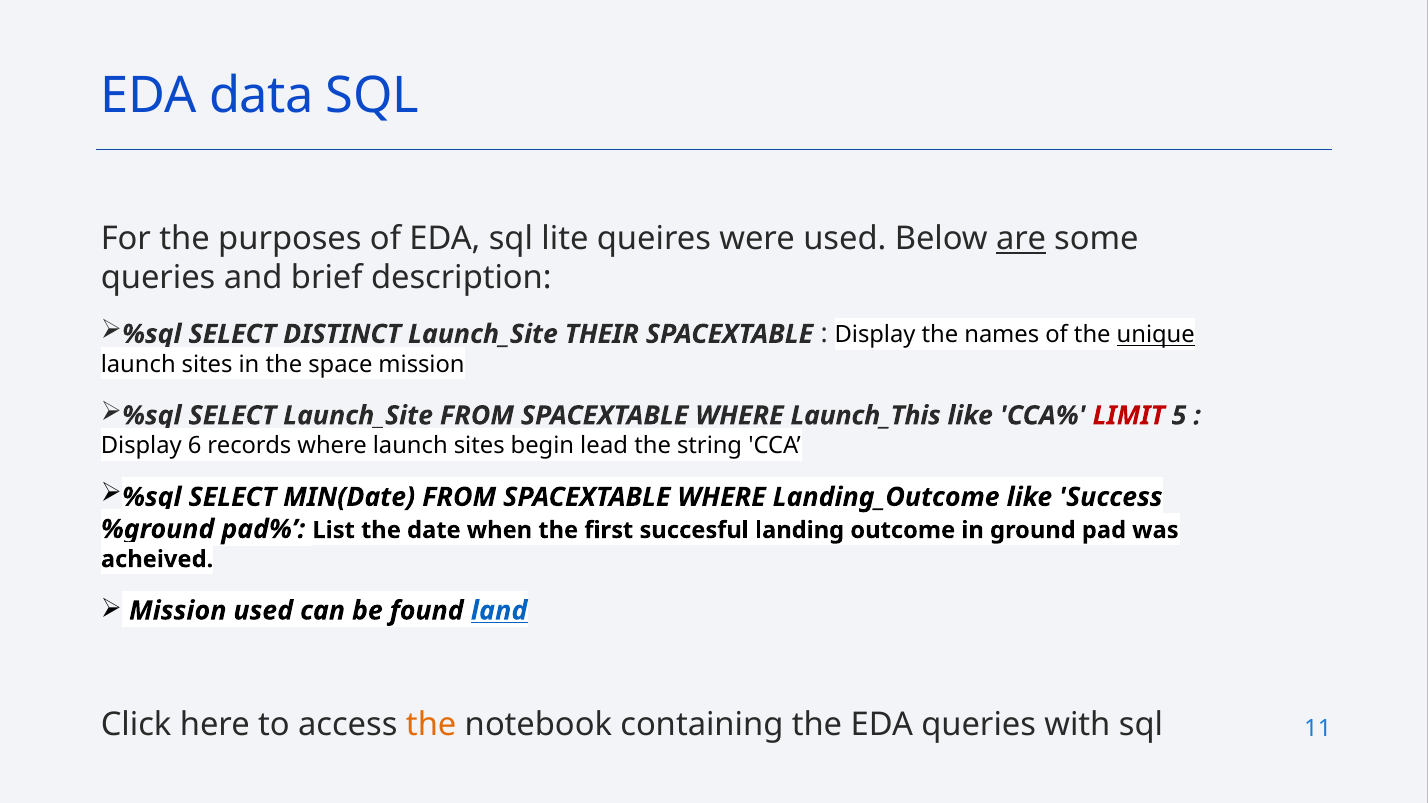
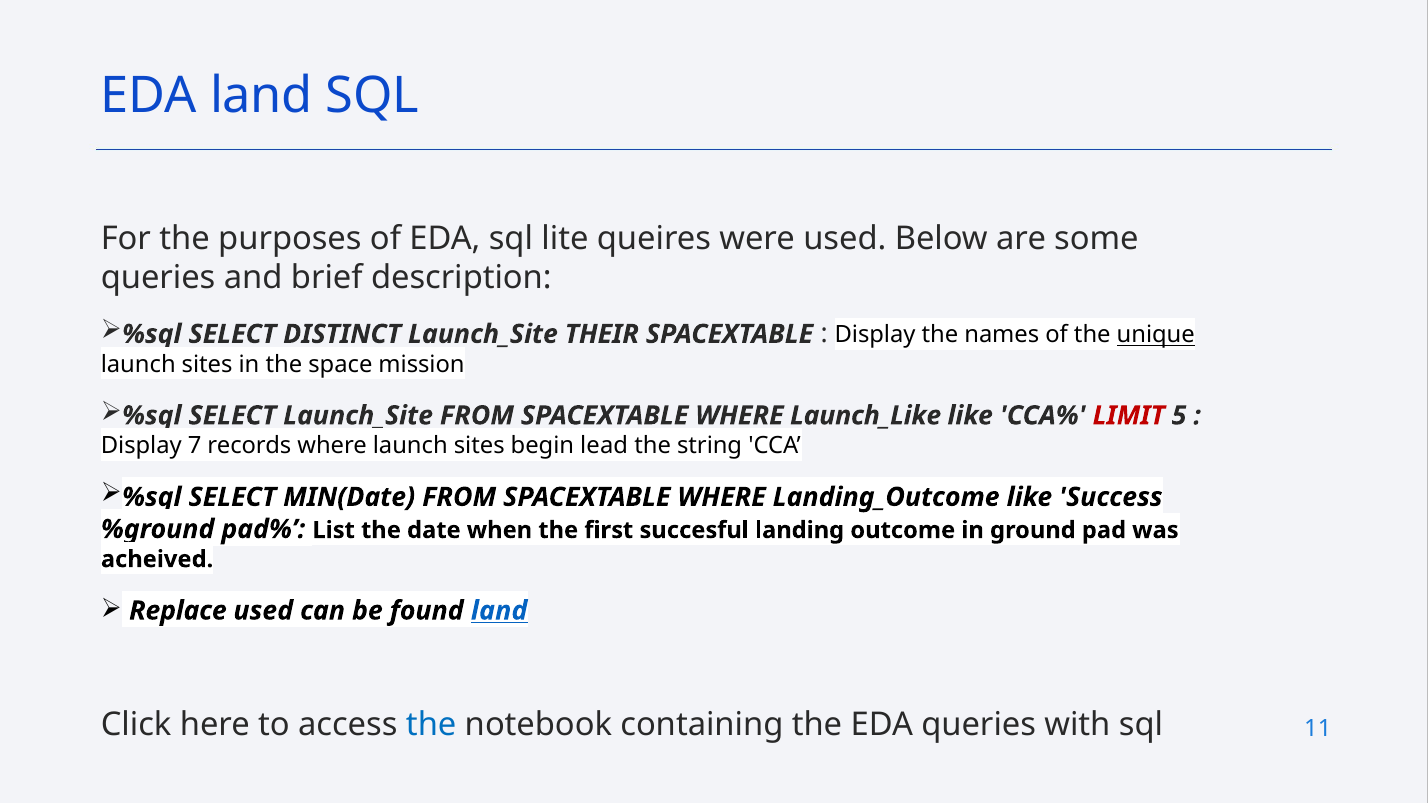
EDA data: data -> land (261, 95)
are underline: present -> none (1021, 239)
Launch_This: Launch_This -> Launch_Like (866, 416)
6: 6 -> 7 (195, 446)
Mission: Mission -> Replace (178, 611)
the colour: orange -> blue (431, 725)
